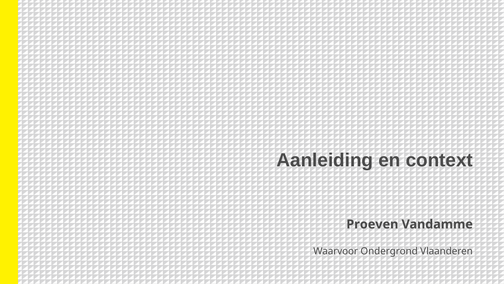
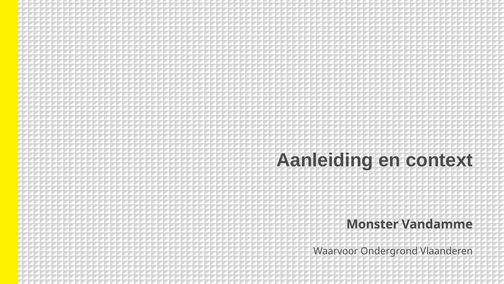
Proeven: Proeven -> Monster (372, 224)
